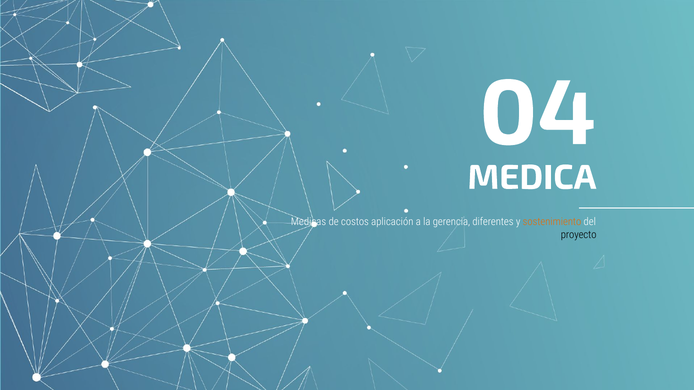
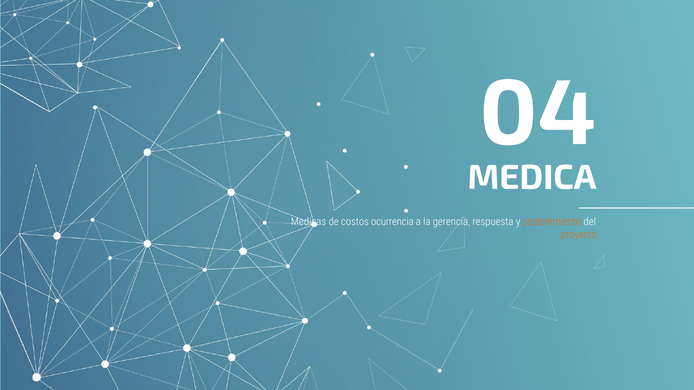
aplicación: aplicación -> ocurrencia (392, 222)
diferentes: diferentes -> respuesta (493, 222)
proyecto colour: black -> orange (579, 235)
